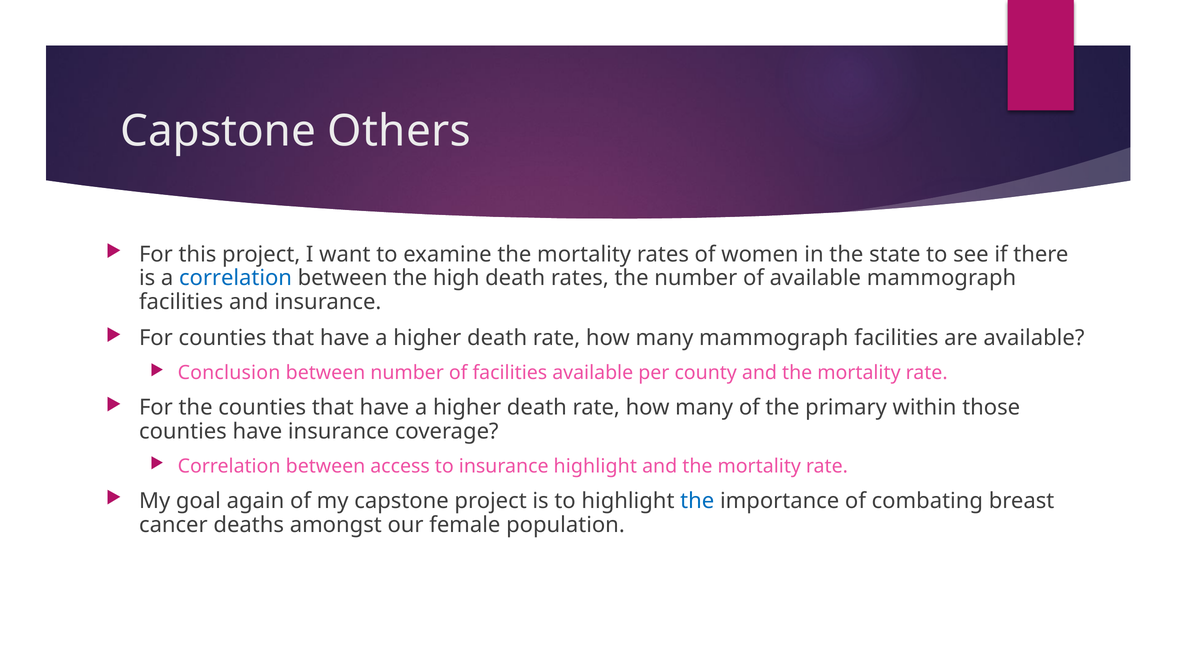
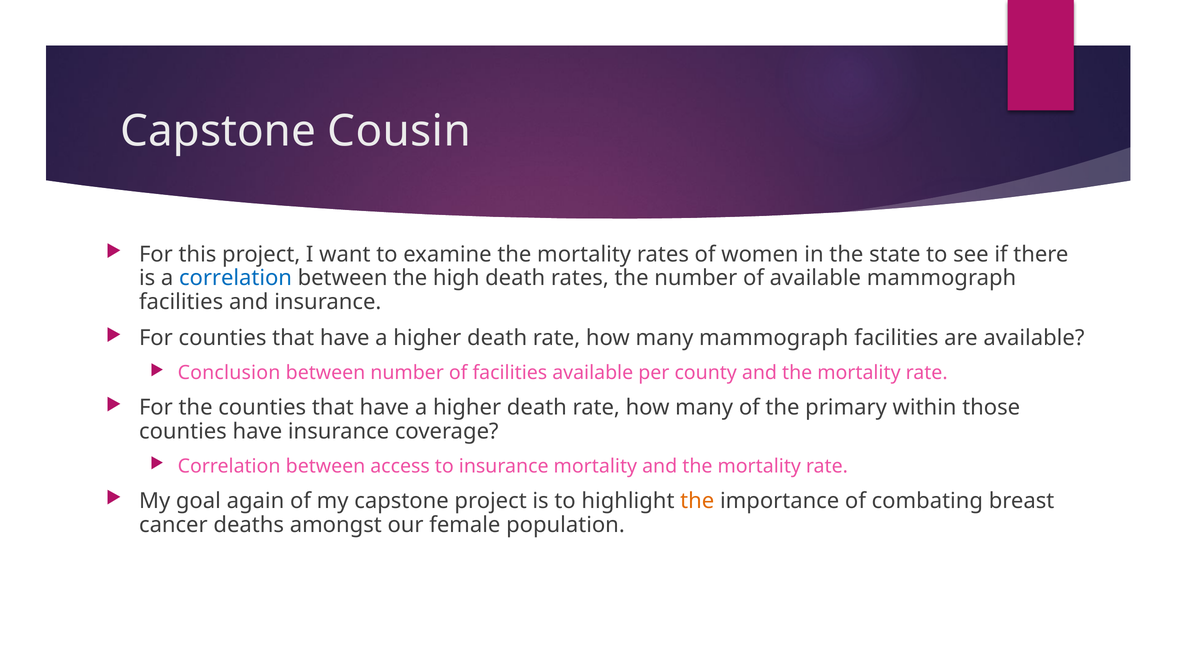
Others: Others -> Cousin (399, 131)
insurance highlight: highlight -> mortality (595, 466)
the colour: blue -> orange (697, 501)
